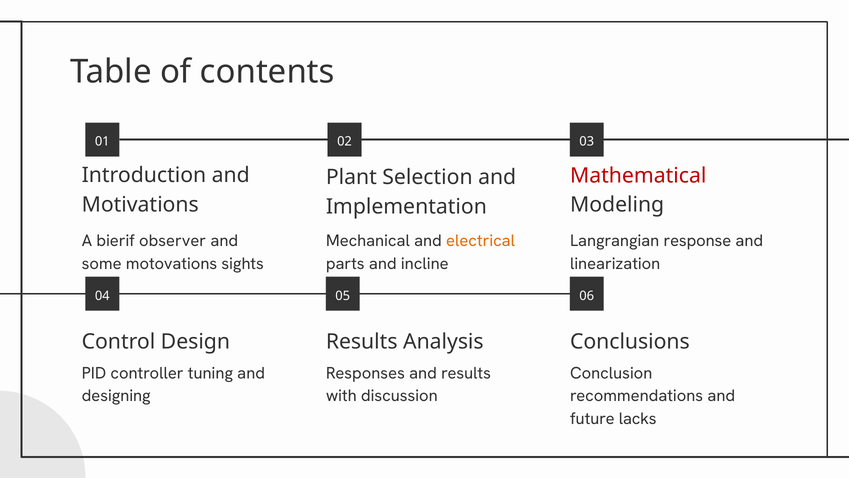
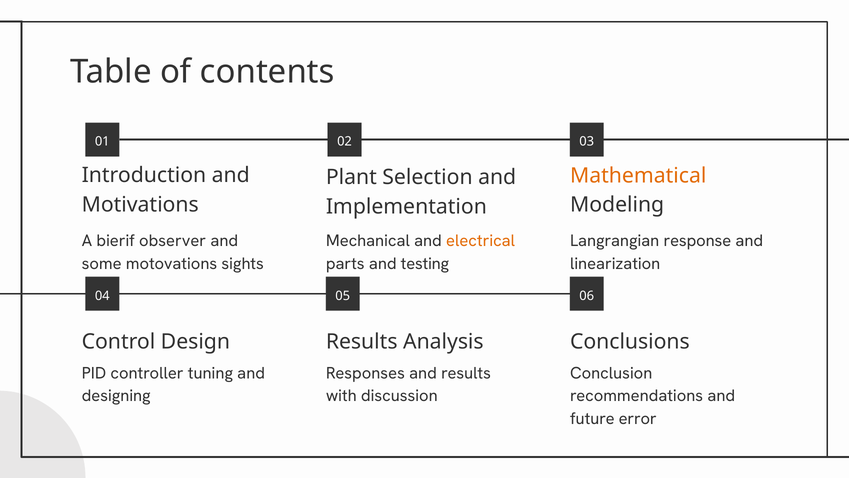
Mathematical colour: red -> orange (638, 175)
incline: incline -> testing (425, 264)
lacks: lacks -> error (638, 418)
